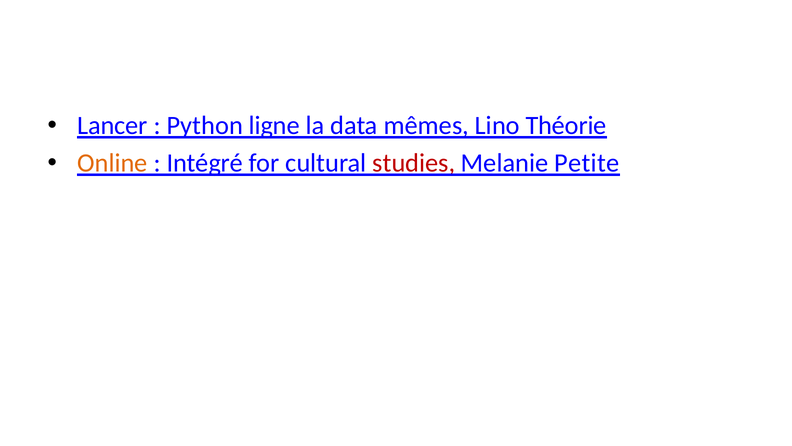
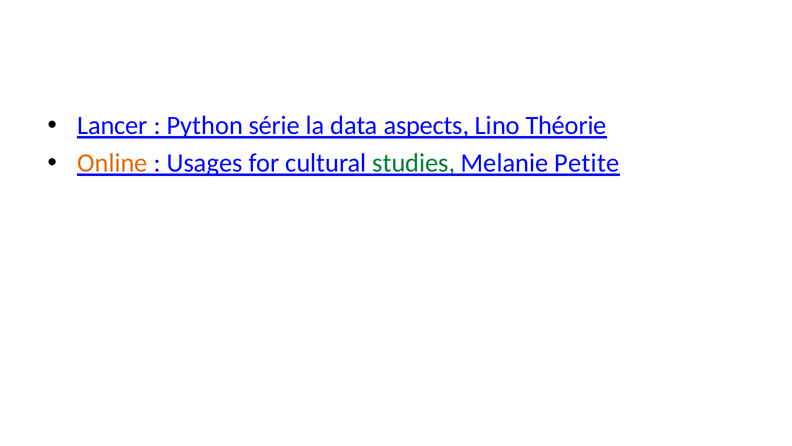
ligne: ligne -> série (274, 126)
mêmes: mêmes -> aspects (426, 126)
Intégré: Intégré -> Usages (205, 163)
studies colour: red -> green (414, 163)
